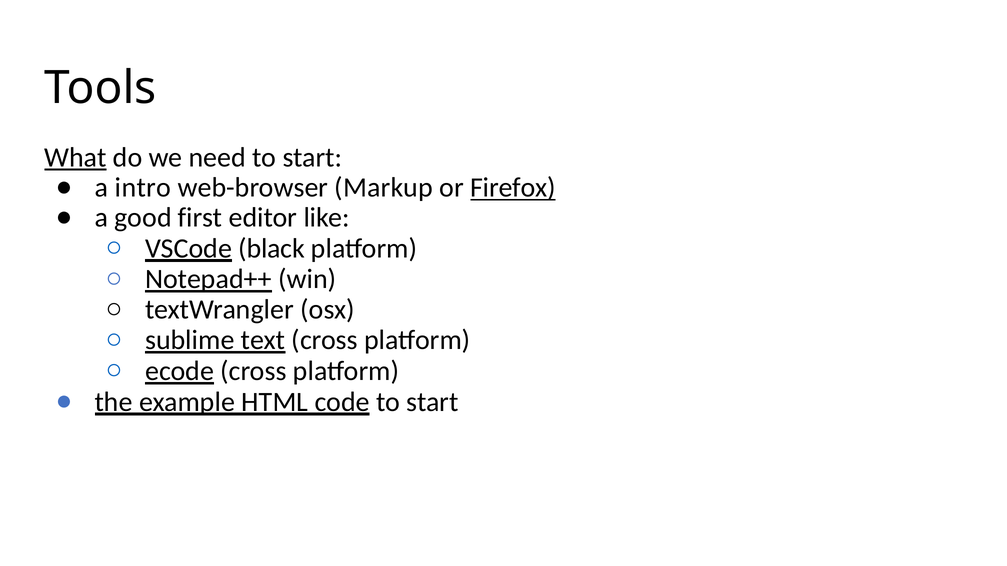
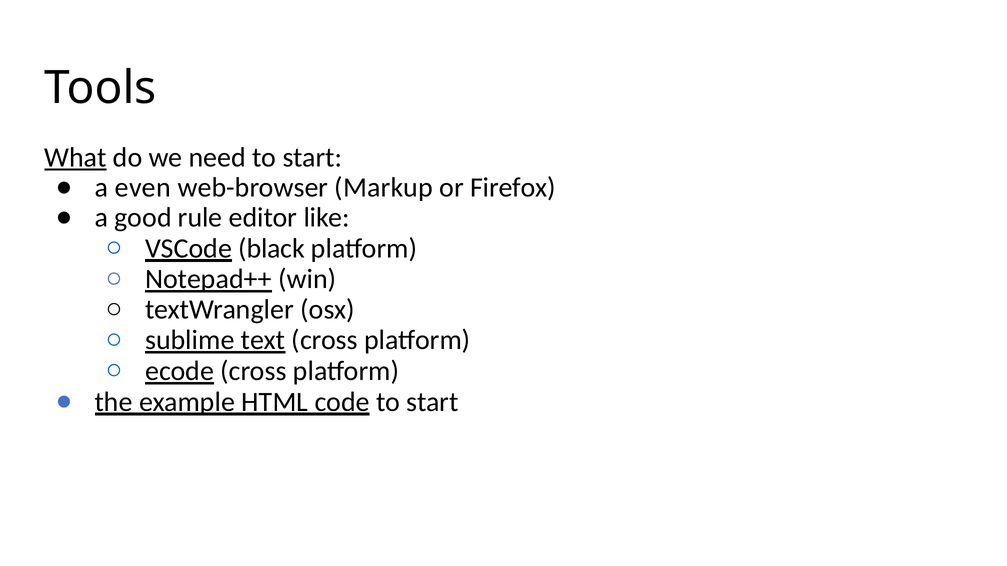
intro: intro -> even (143, 188)
Firefox underline: present -> none (513, 188)
first: first -> rule (200, 218)
